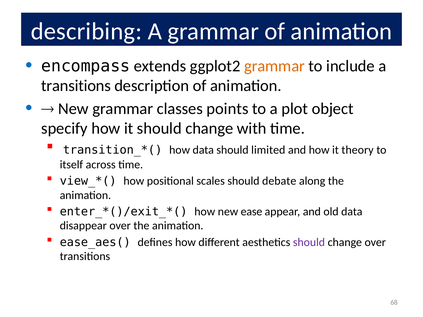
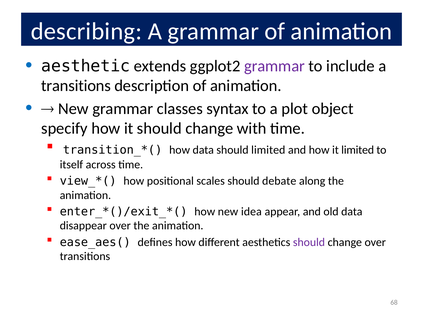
encompass: encompass -> aesthetic (86, 66)
grammar colour: orange -> purple (274, 66)
points: points -> syntax (228, 109)
it theory: theory -> limited (358, 150)
ease: ease -> idea (251, 212)
